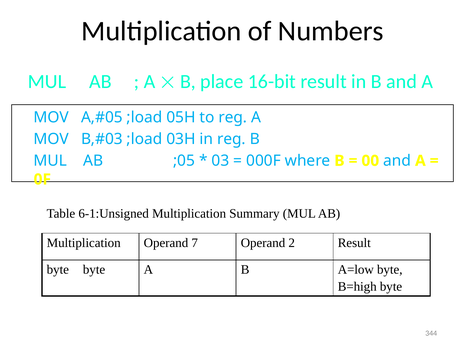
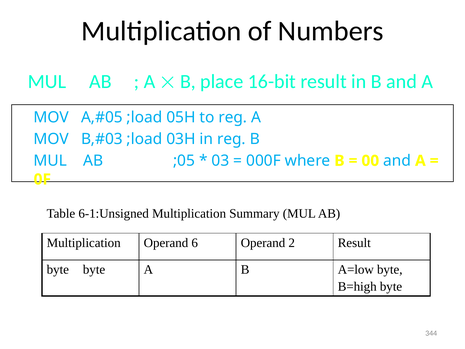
7: 7 -> 6 (195, 243)
